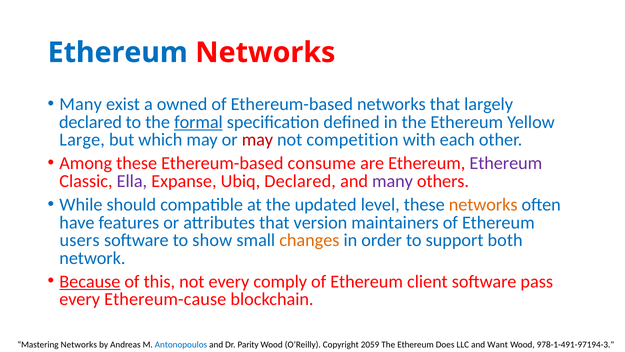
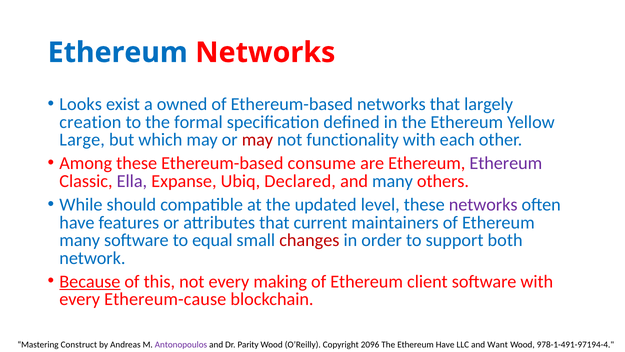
Many: Many -> Looks (81, 104)
declared: declared -> creation (90, 122)
formal underline: present -> none (198, 122)
competition: competition -> functionality (353, 140)
many colour: purple -> blue (393, 181)
networks colour: orange -> purple (483, 204)
version: version -> current (320, 222)
users: users -> many (80, 240)
show: show -> equal (212, 240)
changes colour: orange -> red (309, 240)
comply: comply -> making (280, 281)
software pass: pass -> with (537, 281)
Mastering Networks: Networks -> Construct (79, 344)
Antonopoulos colour: blue -> purple (181, 344)
2059: 2059 -> 2096 (370, 344)
Ethereum Does: Does -> Have (445, 344)
978-1-491-97194-3: 978-1-491-97194-3 -> 978-1-491-97194-4 (575, 344)
